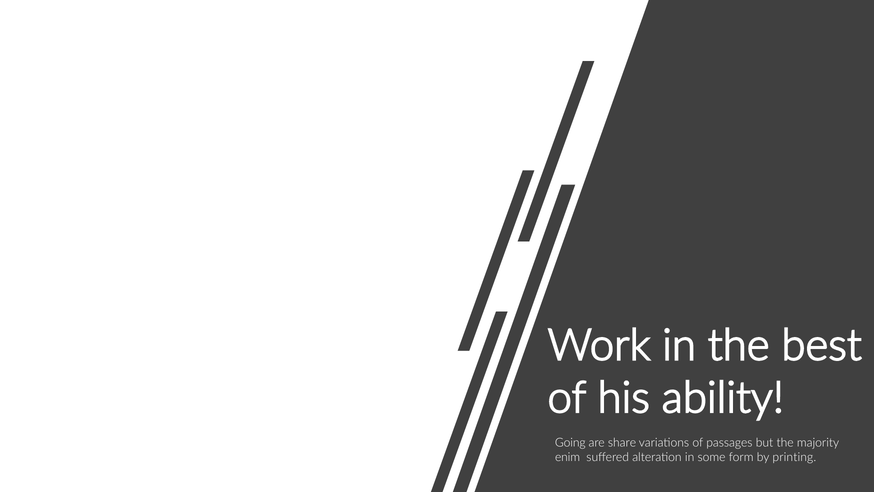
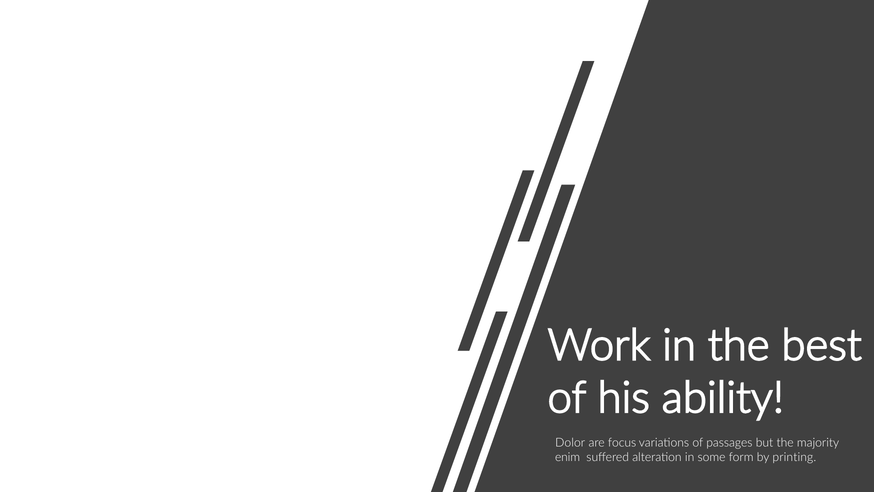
Going: Going -> Dolor (570, 442)
share: share -> focus (622, 442)
